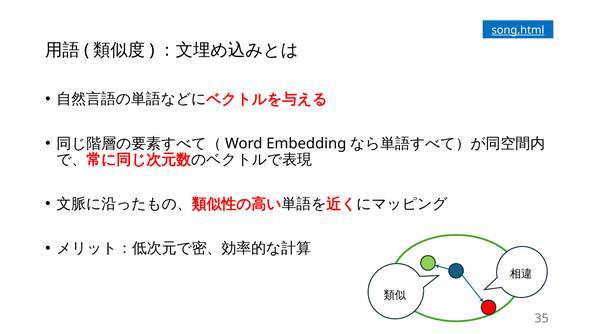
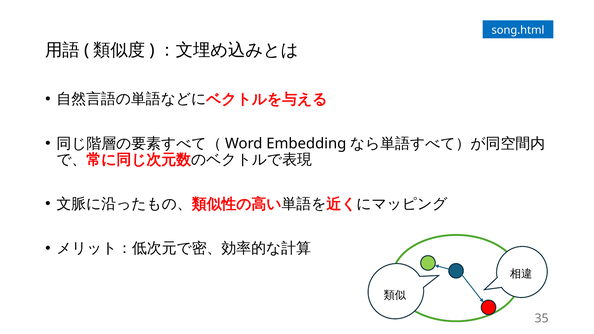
song.html underline: present -> none (518, 30)
